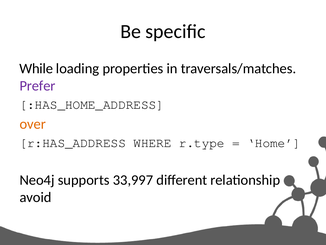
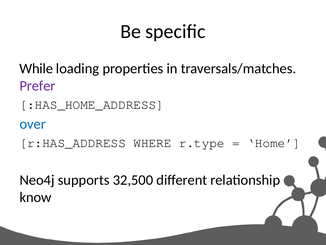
over colour: orange -> blue (33, 124)
33,997: 33,997 -> 32,500 (133, 180)
avoid: avoid -> know (36, 197)
